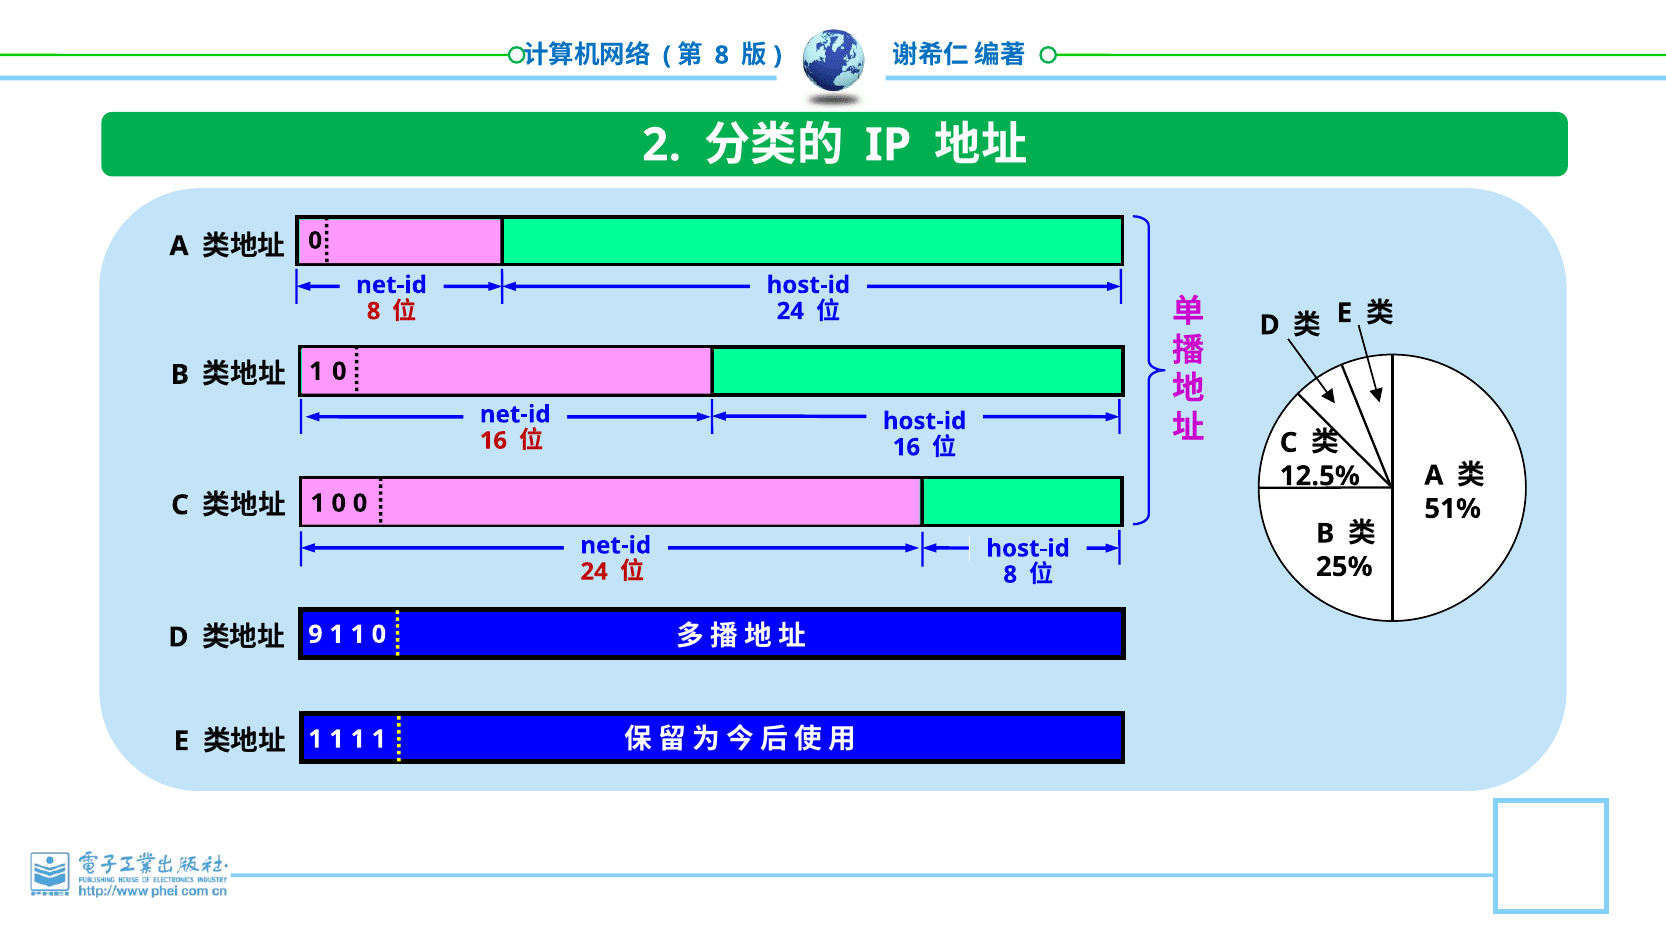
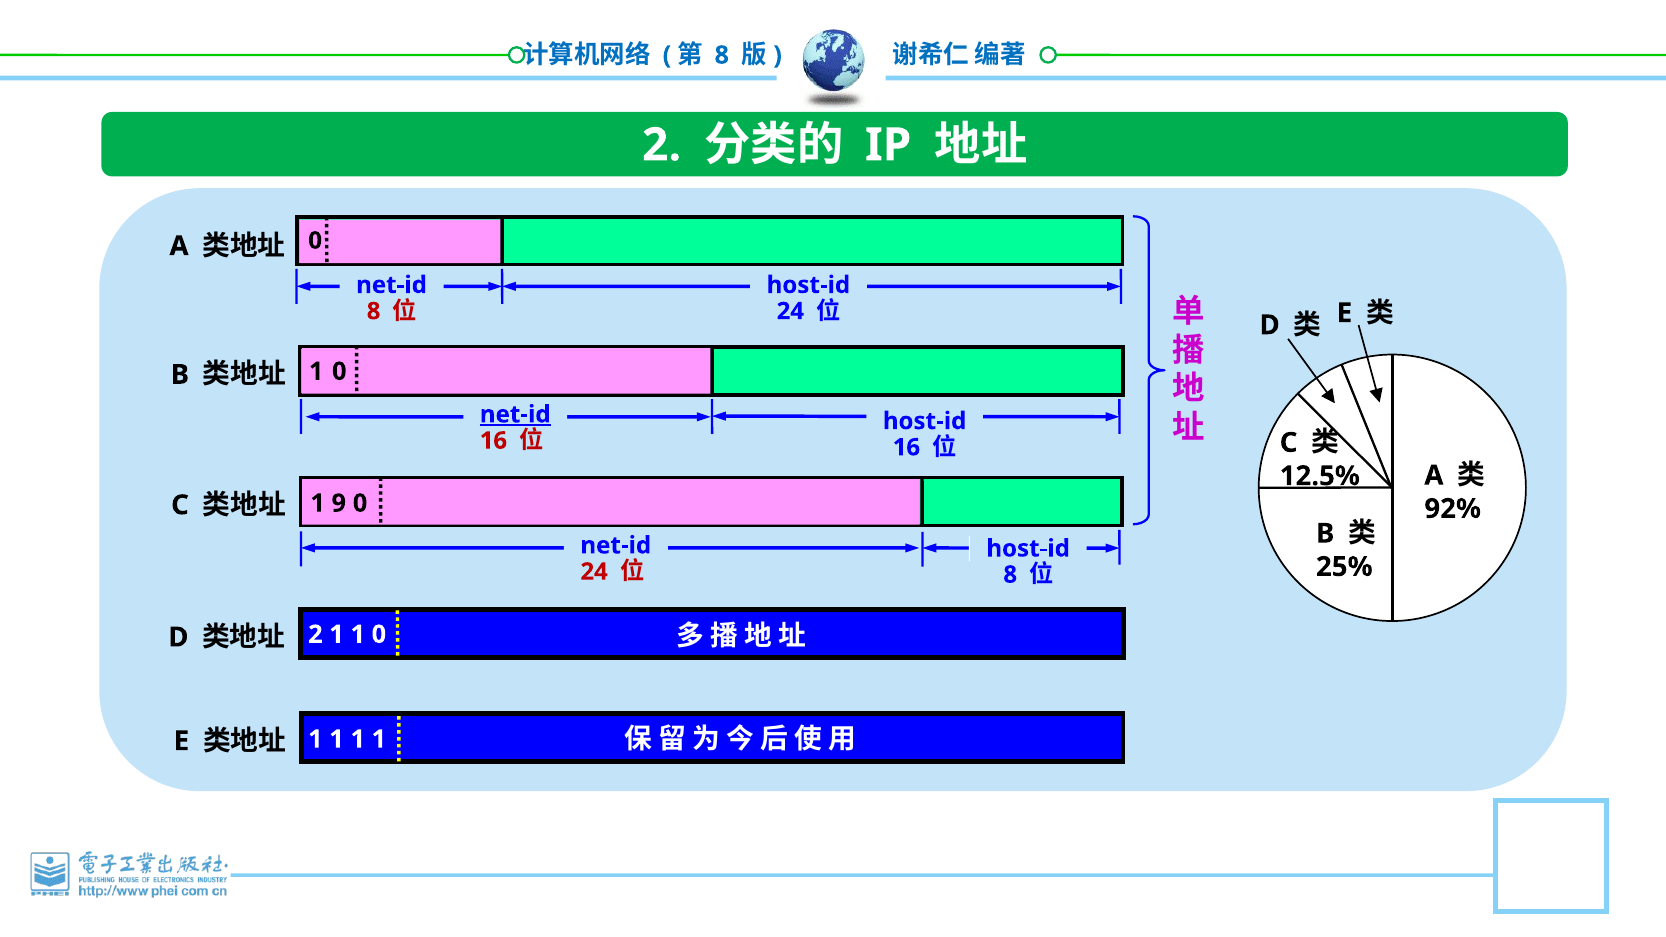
net-id underline: none -> present (515, 415)
0: 0 -> 9 (339, 503)
51%: 51% -> 92% (1453, 509)
9: 9 -> 2 (315, 635)
